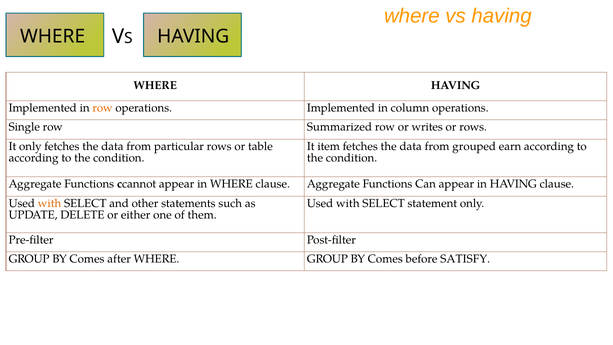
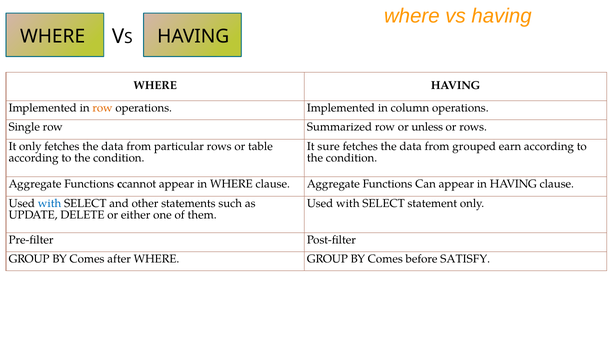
writes: writes -> unless (427, 127)
item: item -> sure (329, 146)
with colour: orange -> blue (50, 203)
